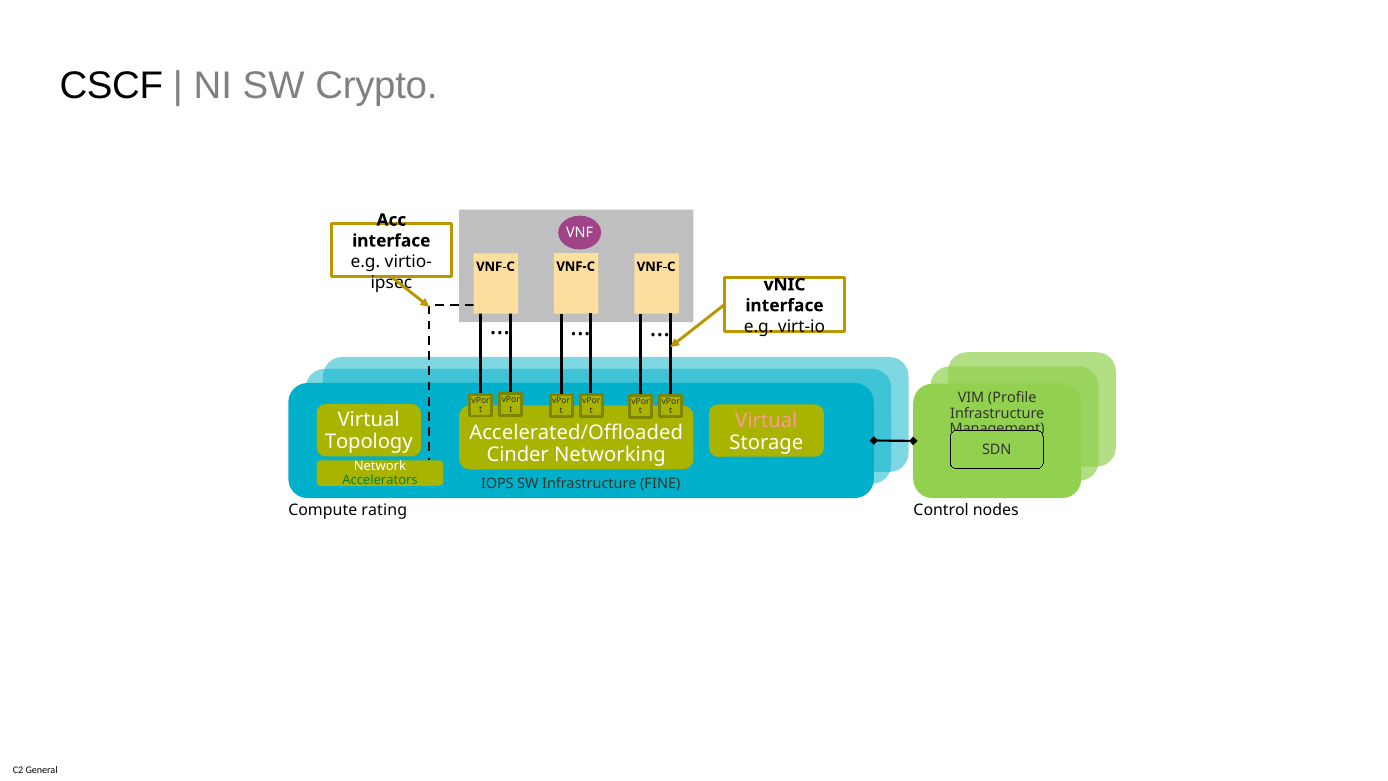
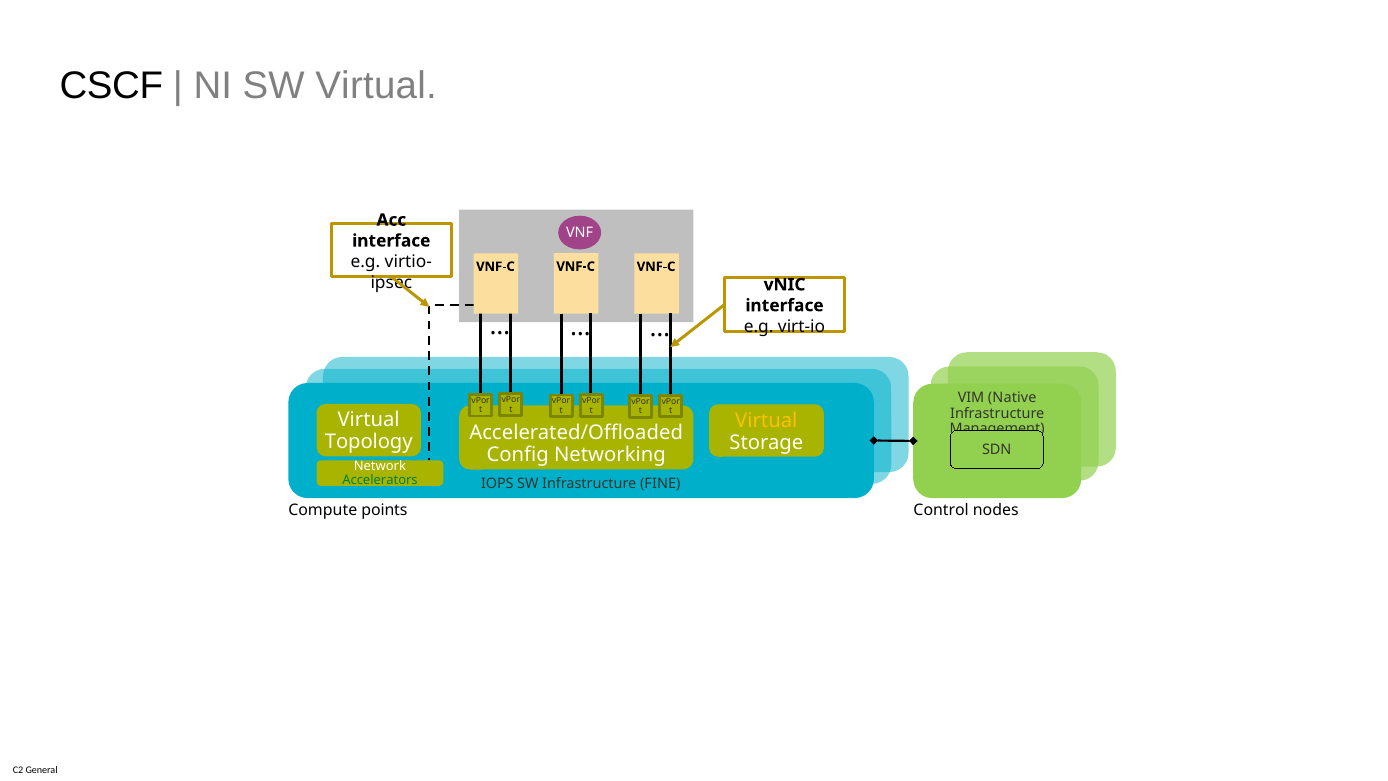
SW Crypto: Crypto -> Virtual (376, 86)
Profile: Profile -> Native (1012, 398)
Virtual colour: pink -> yellow (766, 420)
Cinder: Cinder -> Config (518, 454)
rating: rating -> points (384, 511)
